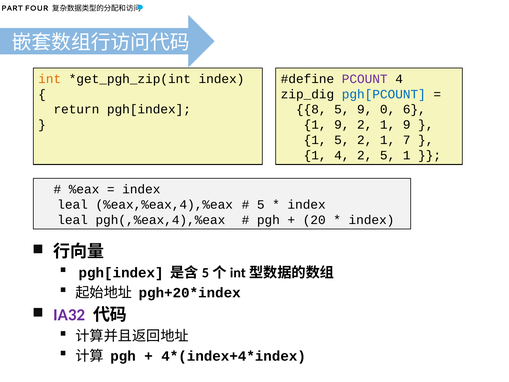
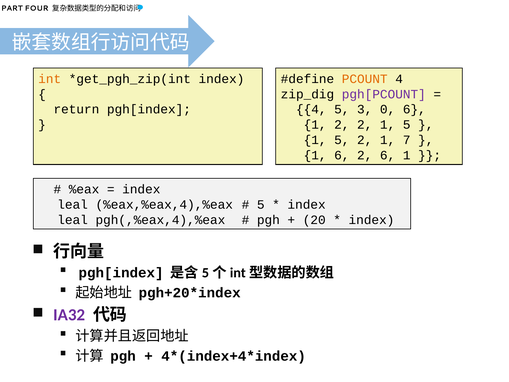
PCOUNT colour: purple -> orange (365, 79)
pgh[PCOUNT colour: blue -> purple (384, 94)
8: 8 -> 4 (311, 109)
5 9: 9 -> 3 (365, 109)
9: 9 -> 2 (342, 125)
2 1 9: 9 -> 5 (407, 125)
1 4: 4 -> 6 (342, 155)
2 5: 5 -> 6 (388, 155)
